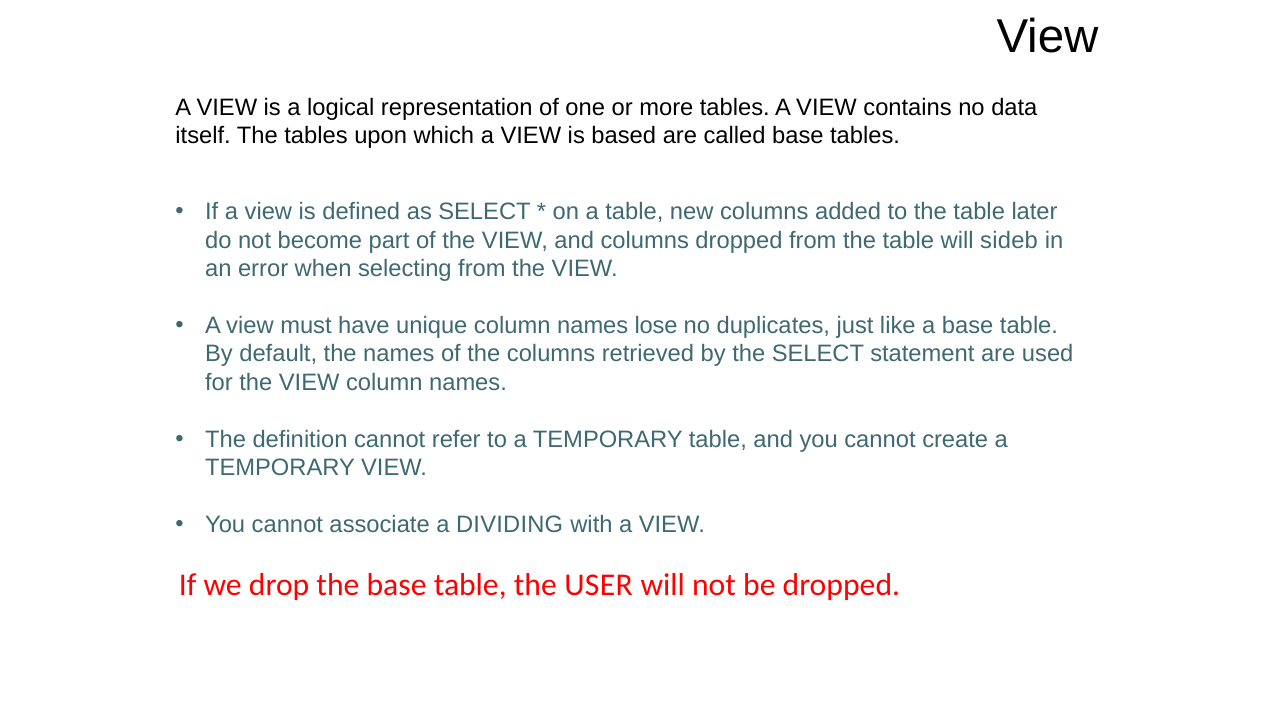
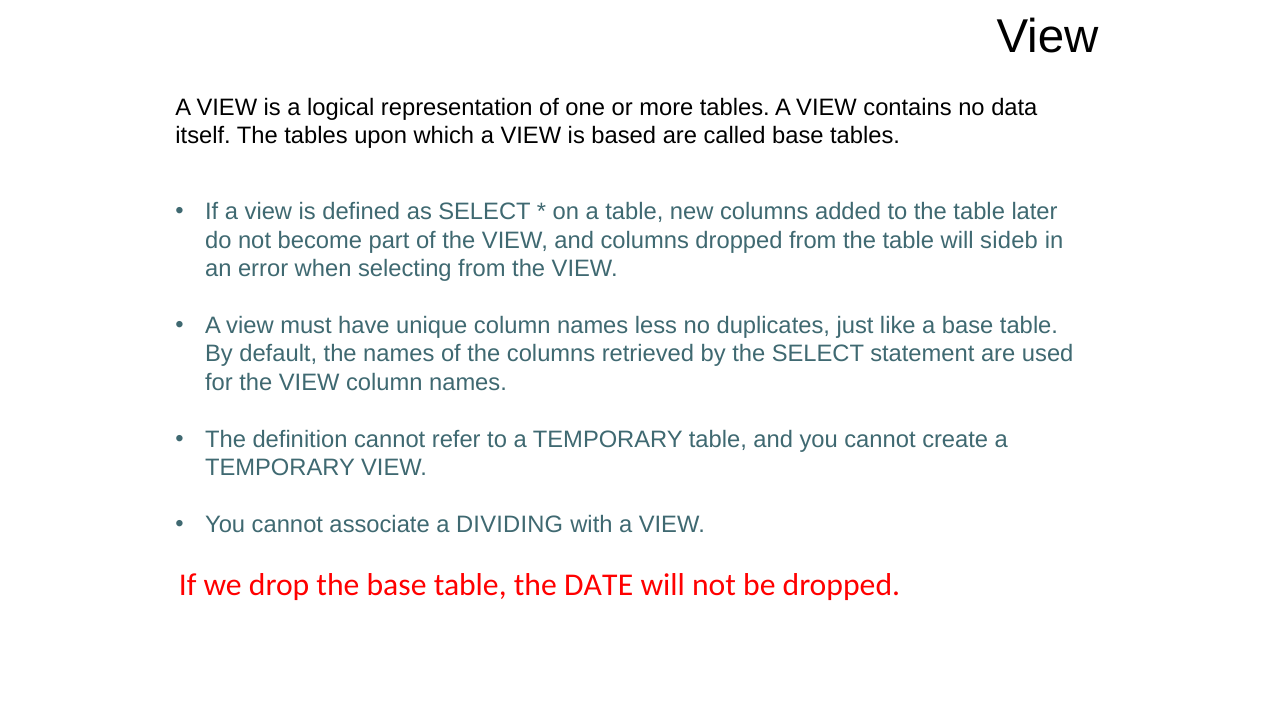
lose: lose -> less (656, 326)
USER: USER -> DATE (599, 585)
